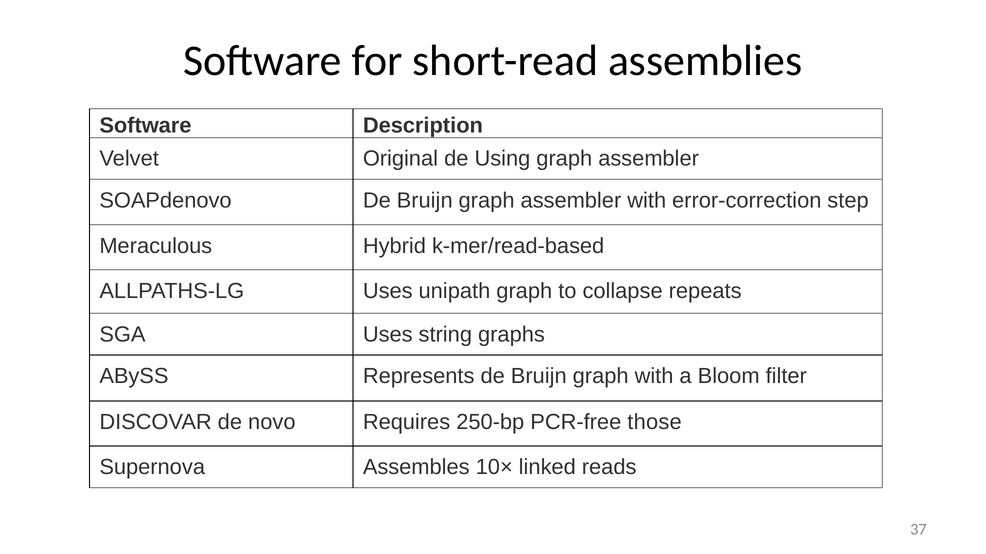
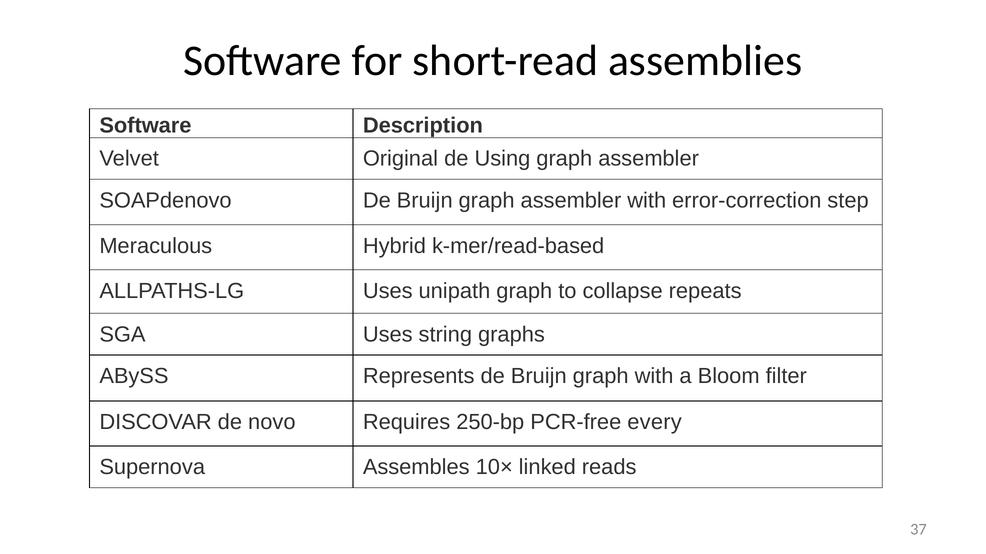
those: those -> every (655, 423)
